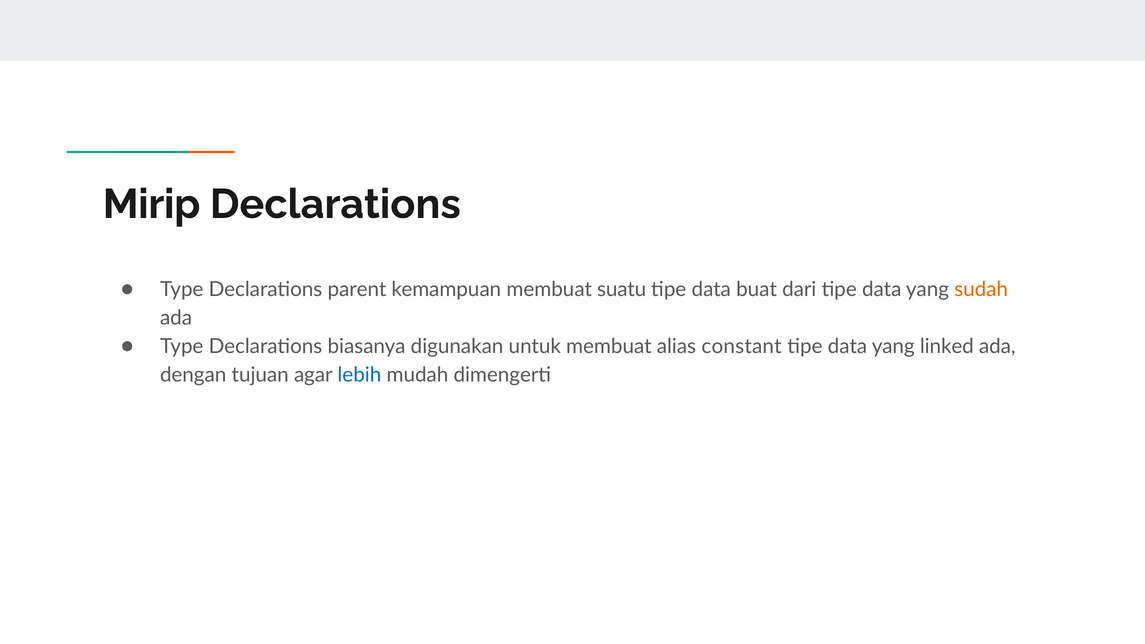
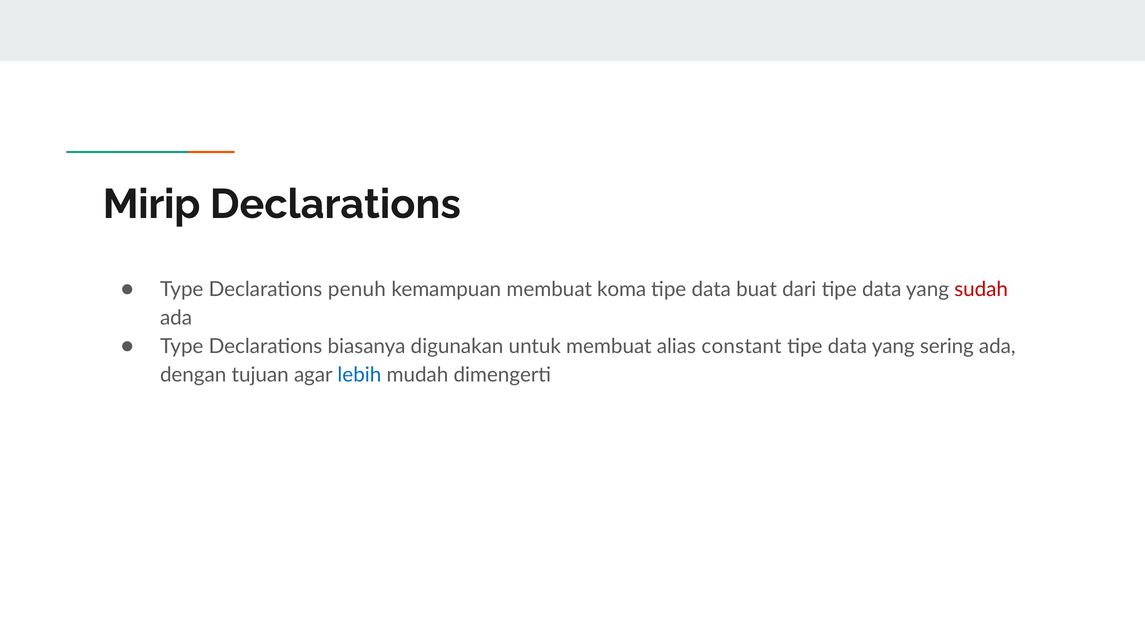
parent: parent -> penuh (357, 289)
suatu: suatu -> koma (622, 289)
sudah colour: orange -> red (981, 289)
linked: linked -> sering (947, 346)
